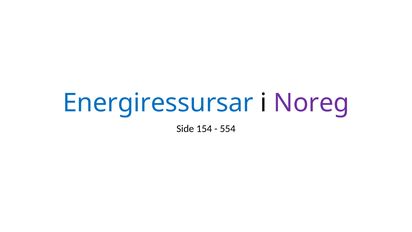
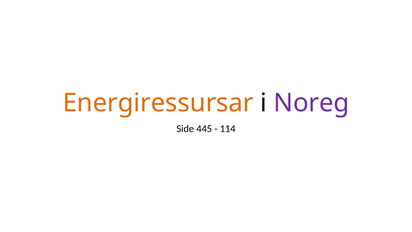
Energiressursar colour: blue -> orange (158, 103)
154: 154 -> 445 (204, 129)
554: 554 -> 114 (228, 129)
